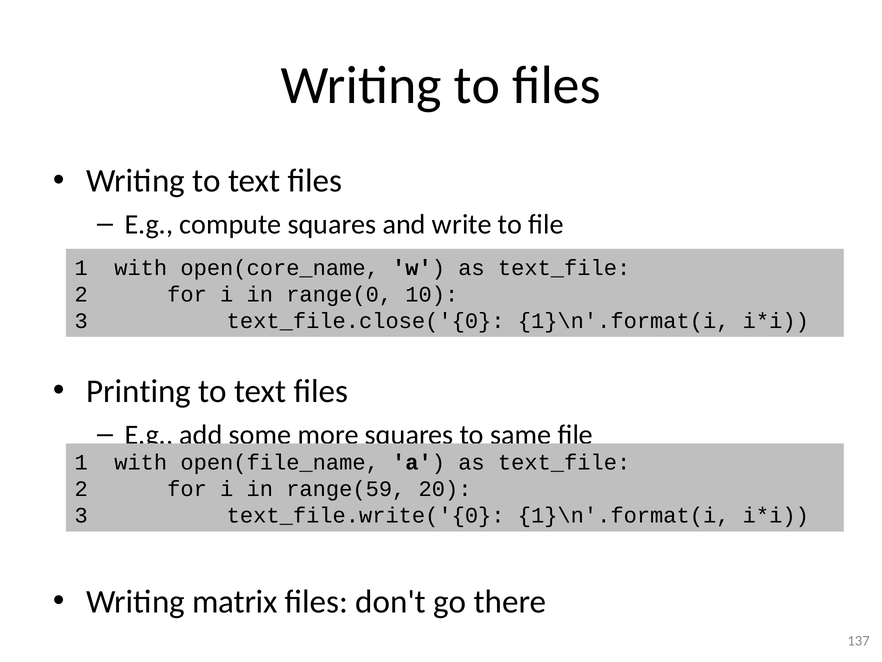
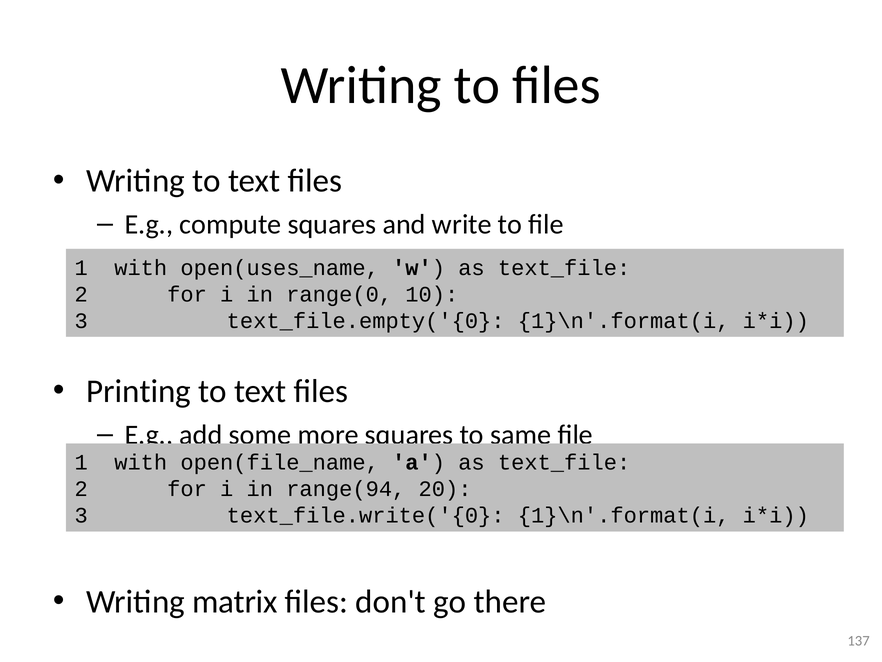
open(core_name: open(core_name -> open(uses_name (280, 268)
text_file.close('{0: text_file.close('{0 -> text_file.empty('{0 (366, 321)
range(59: range(59 -> range(94 (346, 489)
